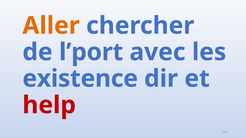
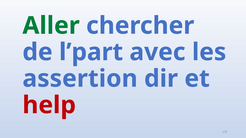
Aller colour: orange -> green (51, 26)
l’port: l’port -> l’part (91, 52)
existence: existence -> assertion (80, 79)
